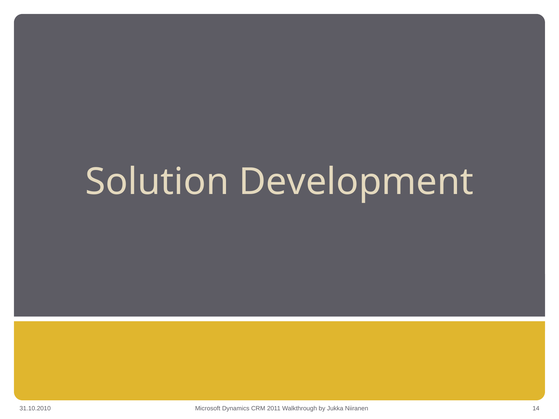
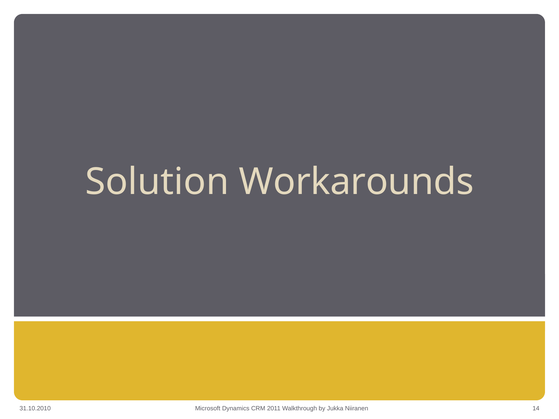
Development: Development -> Workarounds (356, 182)
